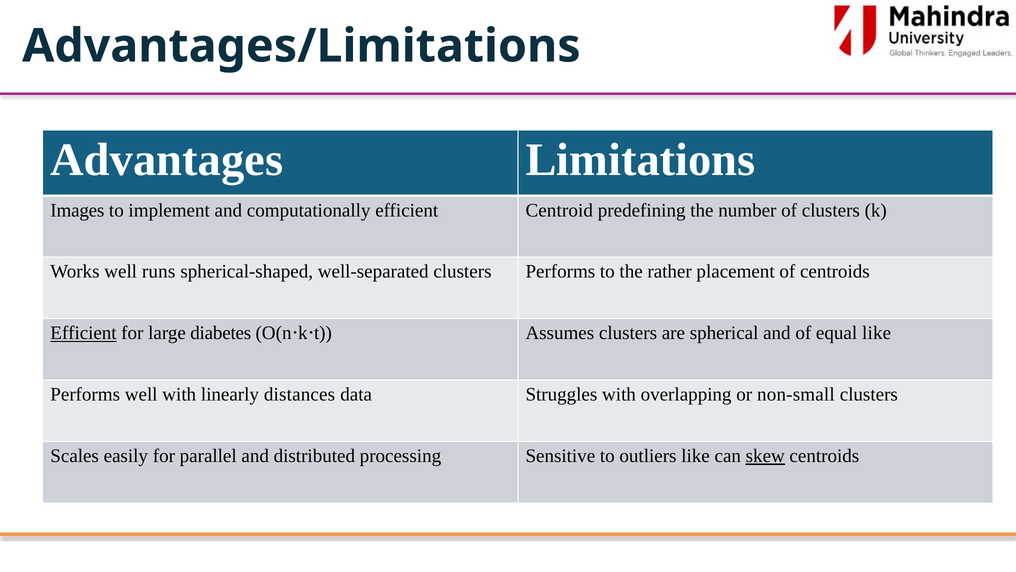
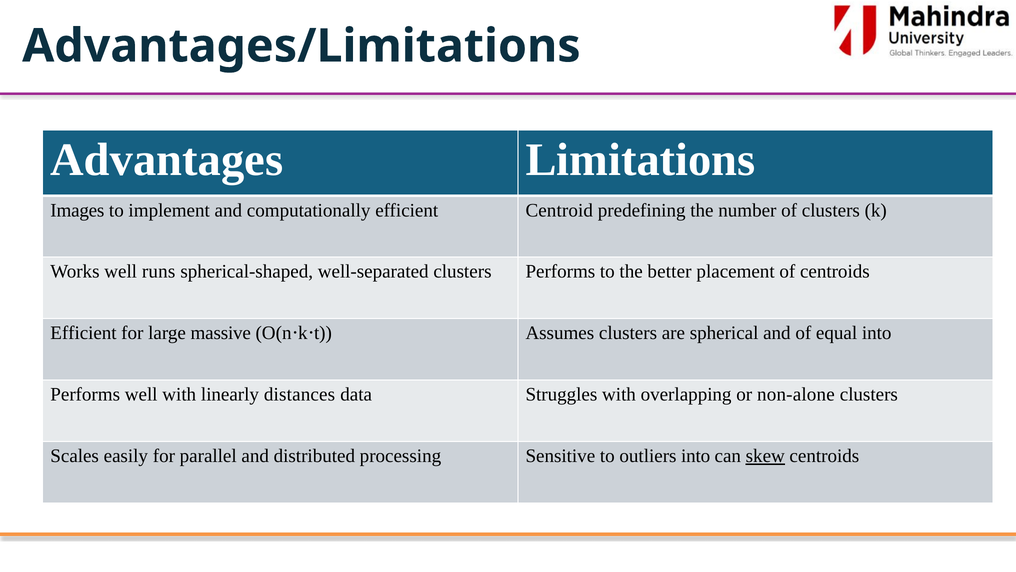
rather: rather -> better (670, 271)
Efficient underline: present -> none (83, 333)
diabetes: diabetes -> massive (221, 333)
equal like: like -> into (877, 333)
non-small: non-small -> non-alone (796, 394)
outliers like: like -> into (696, 456)
